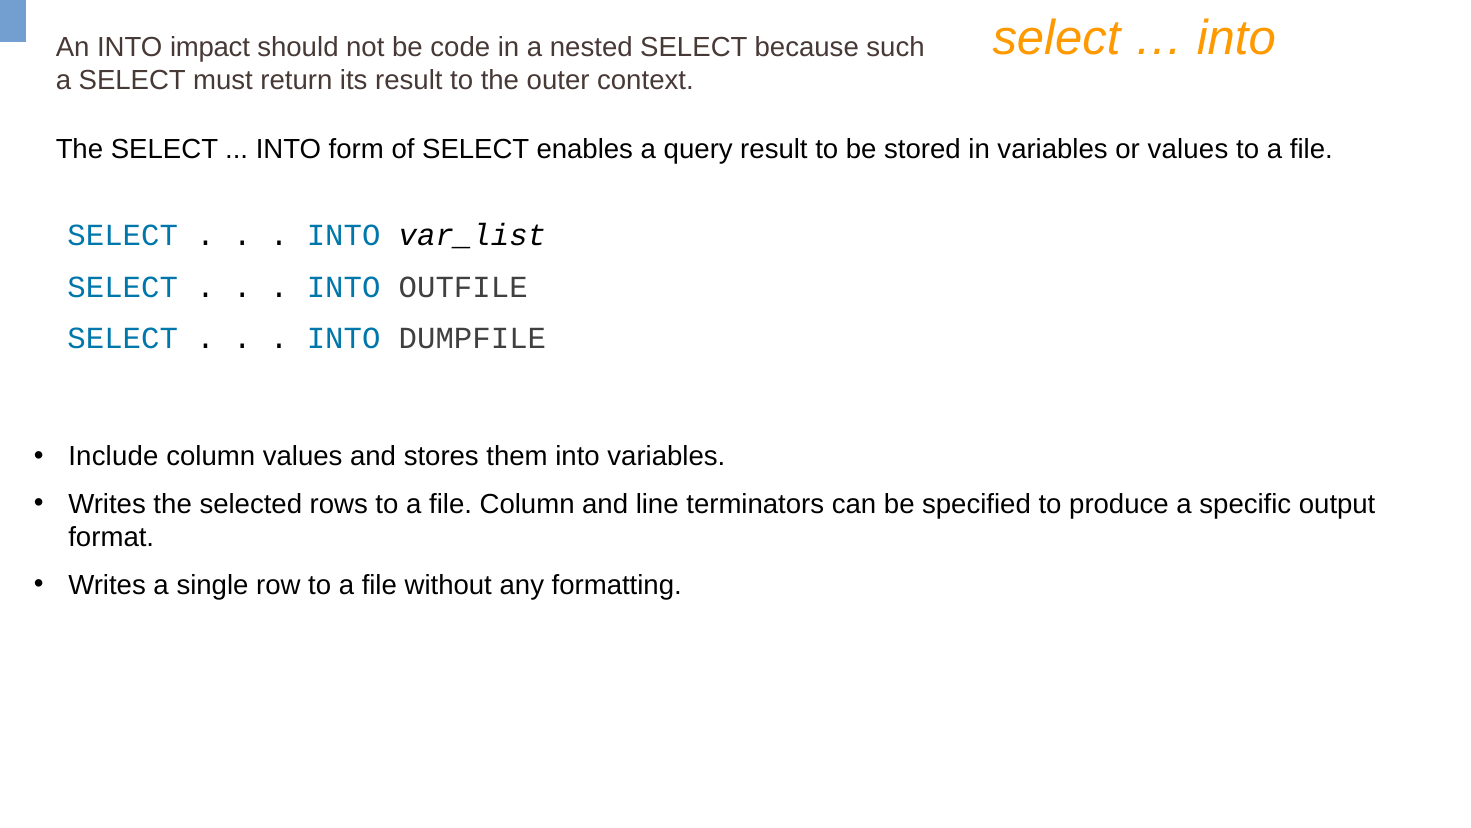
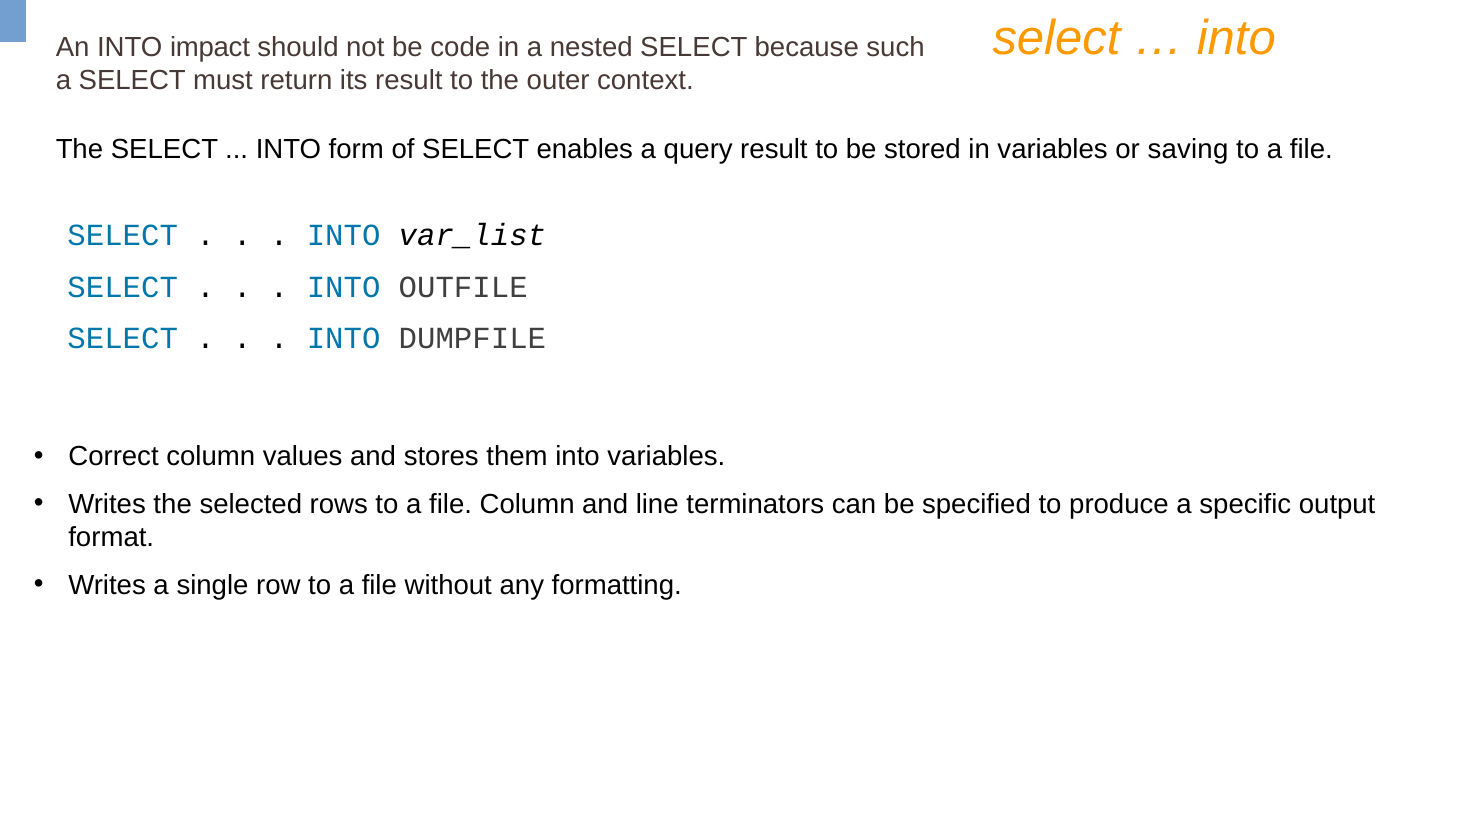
or values: values -> saving (1188, 150)
Include: Include -> Correct (114, 456)
